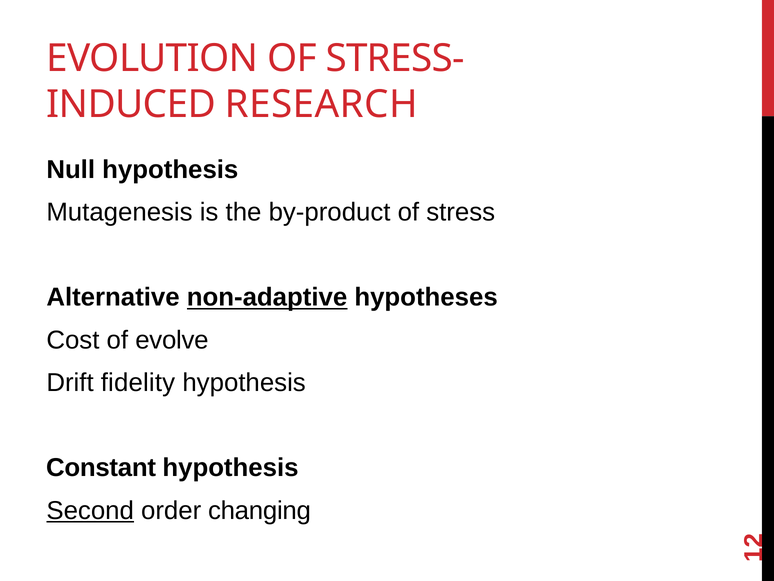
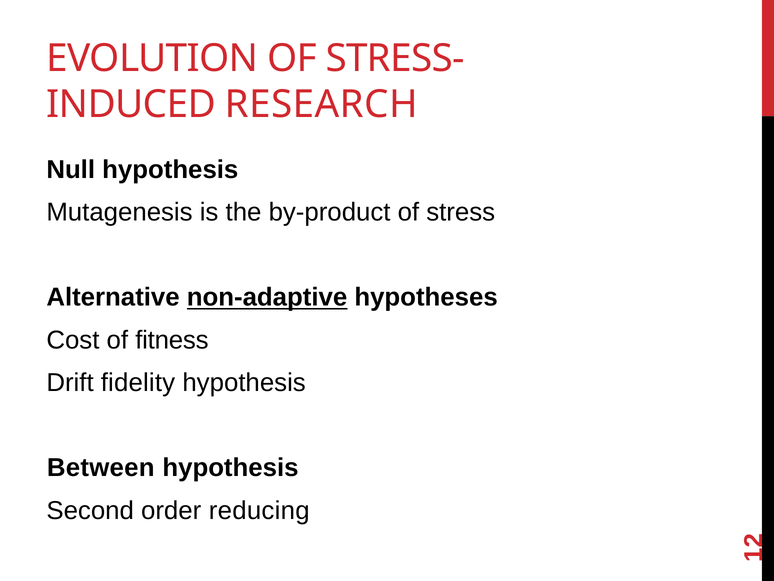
evolve: evolve -> fitness (172, 340)
Constant: Constant -> Between (101, 467)
Second underline: present -> none (90, 510)
changing: changing -> reducing (259, 510)
